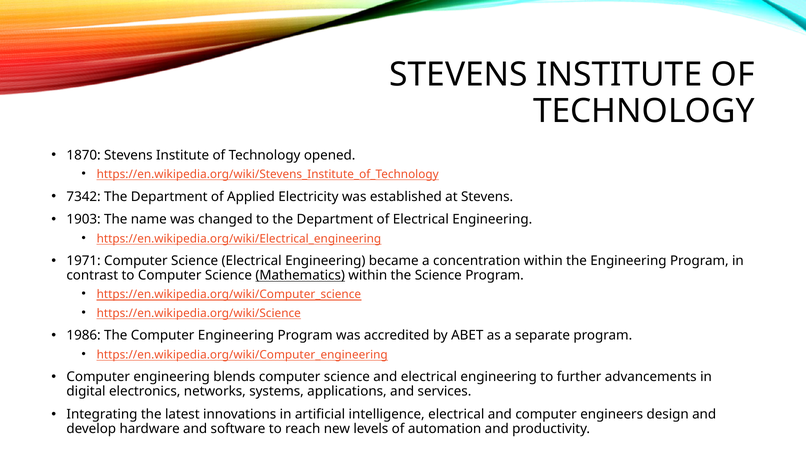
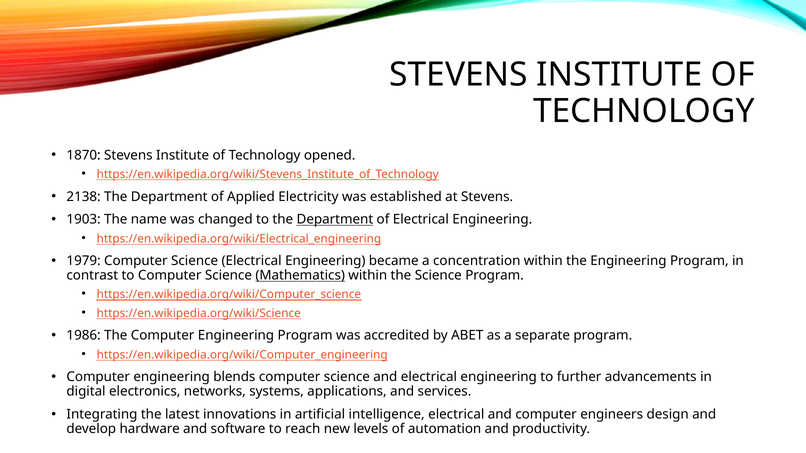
7342: 7342 -> 2138 (84, 197)
Department underline: none -> present (335, 220)
1971: 1971 -> 1979 (84, 261)
